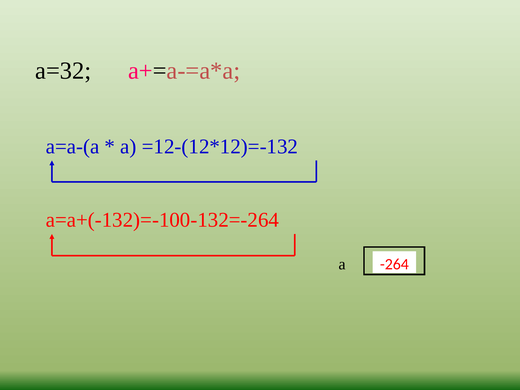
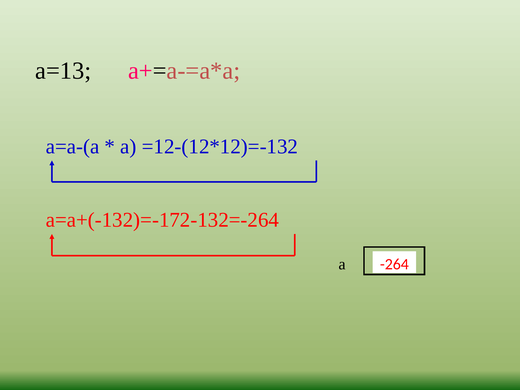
a=32: a=32 -> a=13 (63, 71)
a=a+(-132)=-100-132=-264: a=a+(-132)=-100-132=-264 -> a=a+(-132)=-172-132=-264 (162, 220)
